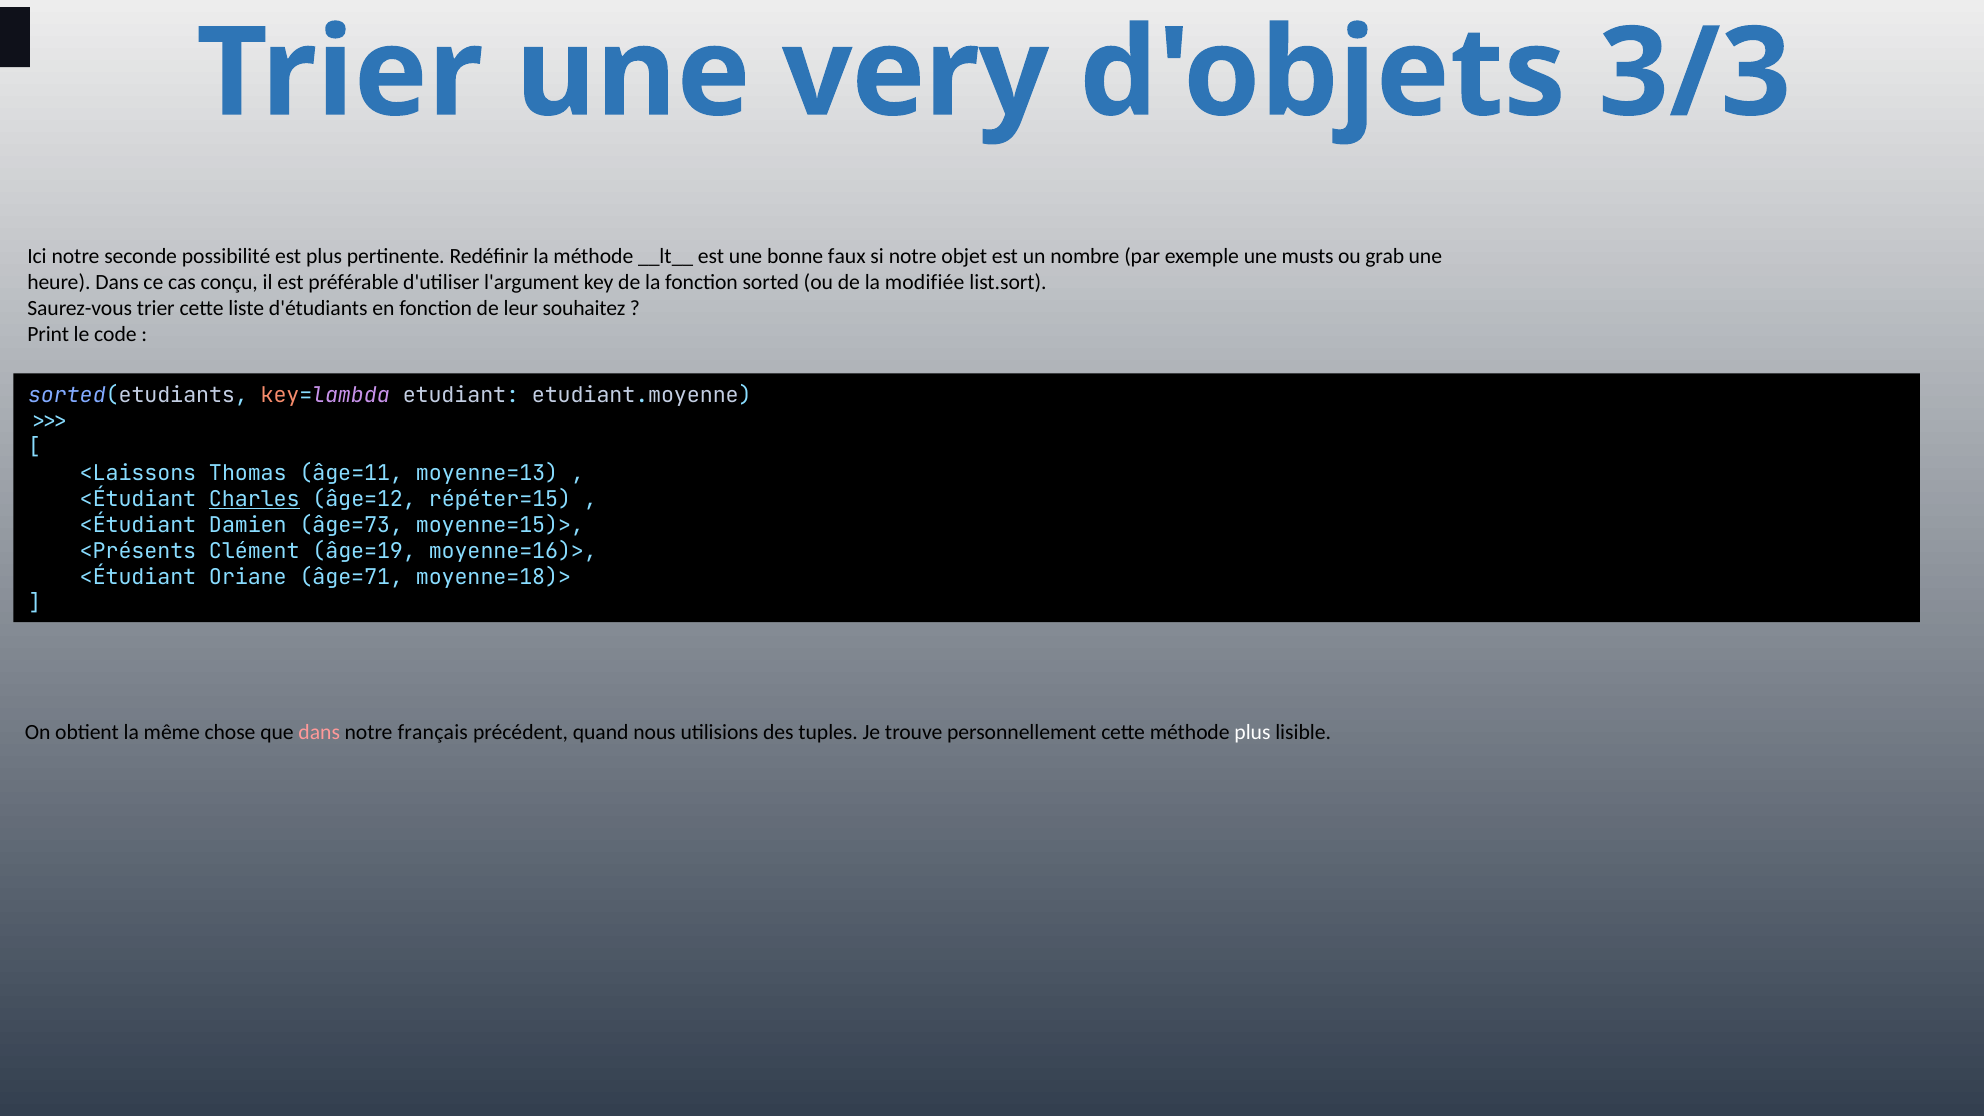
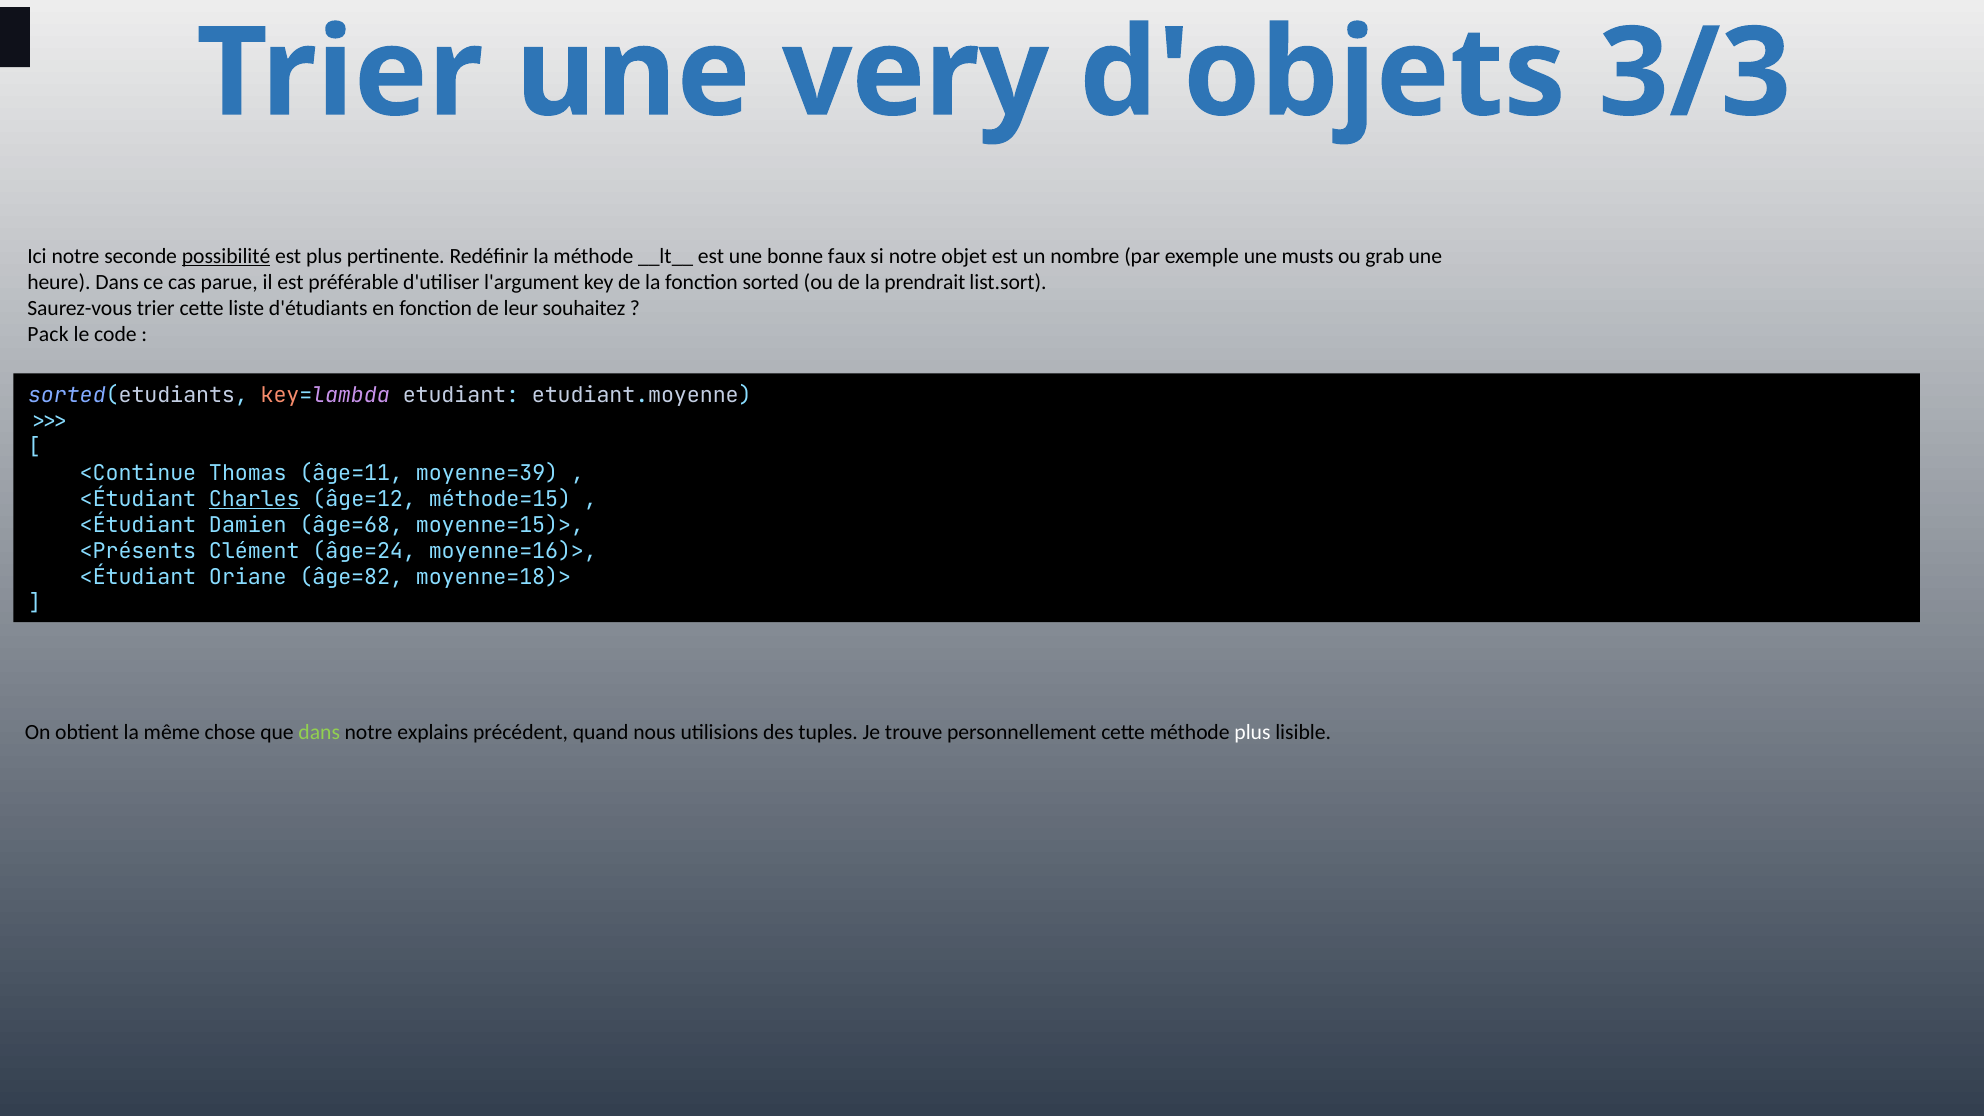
possibilité underline: none -> present (226, 256)
conçu: conçu -> parue (229, 282)
modifiée: modifiée -> prendrait (925, 282)
Print: Print -> Pack (48, 334)
<Laissons: <Laissons -> <Continue (138, 473)
moyenne=13)>: moyenne=13)> -> moyenne=39)> (500, 473)
répéter=15)>: répéter=15)> -> méthode=15)> (513, 499)
âge=73: âge=73 -> âge=68 (351, 525)
âge=19: âge=19 -> âge=24 (364, 551)
âge=71: âge=71 -> âge=82 (351, 577)
dans colour: pink -> light green (319, 732)
français: français -> explains (433, 732)
